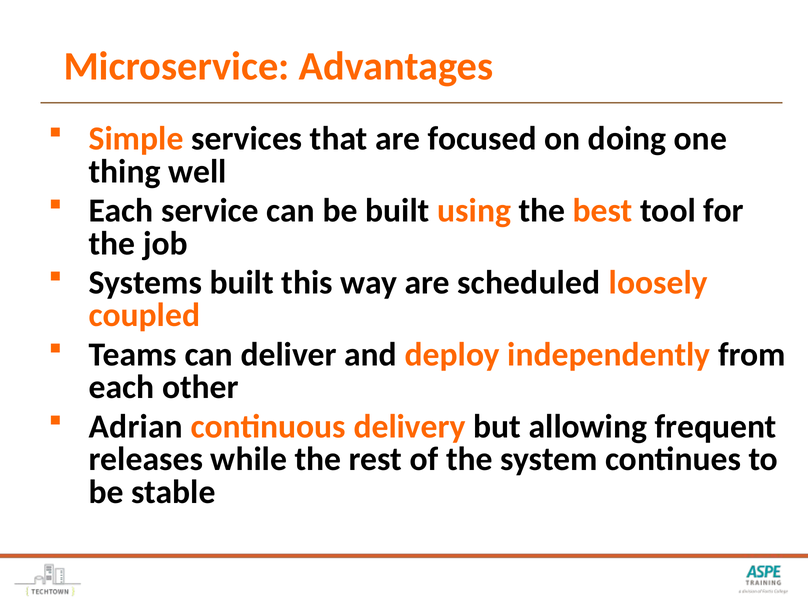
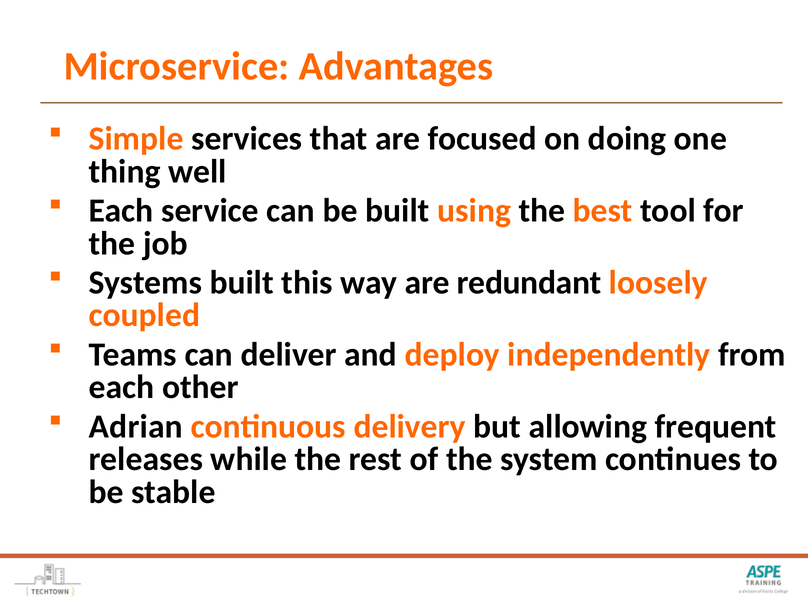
scheduled: scheduled -> redundant (529, 283)
